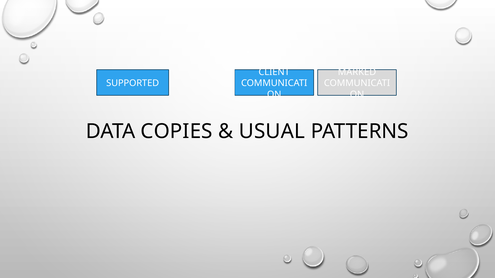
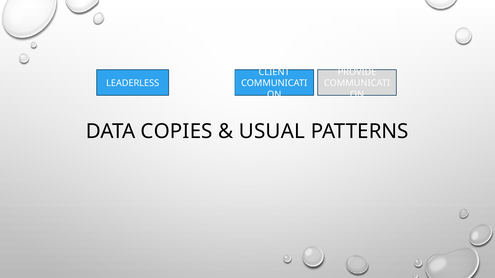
MARKED: MARKED -> PROVIDE (357, 72)
SUPPORTED: SUPPORTED -> LEADERLESS (133, 83)
